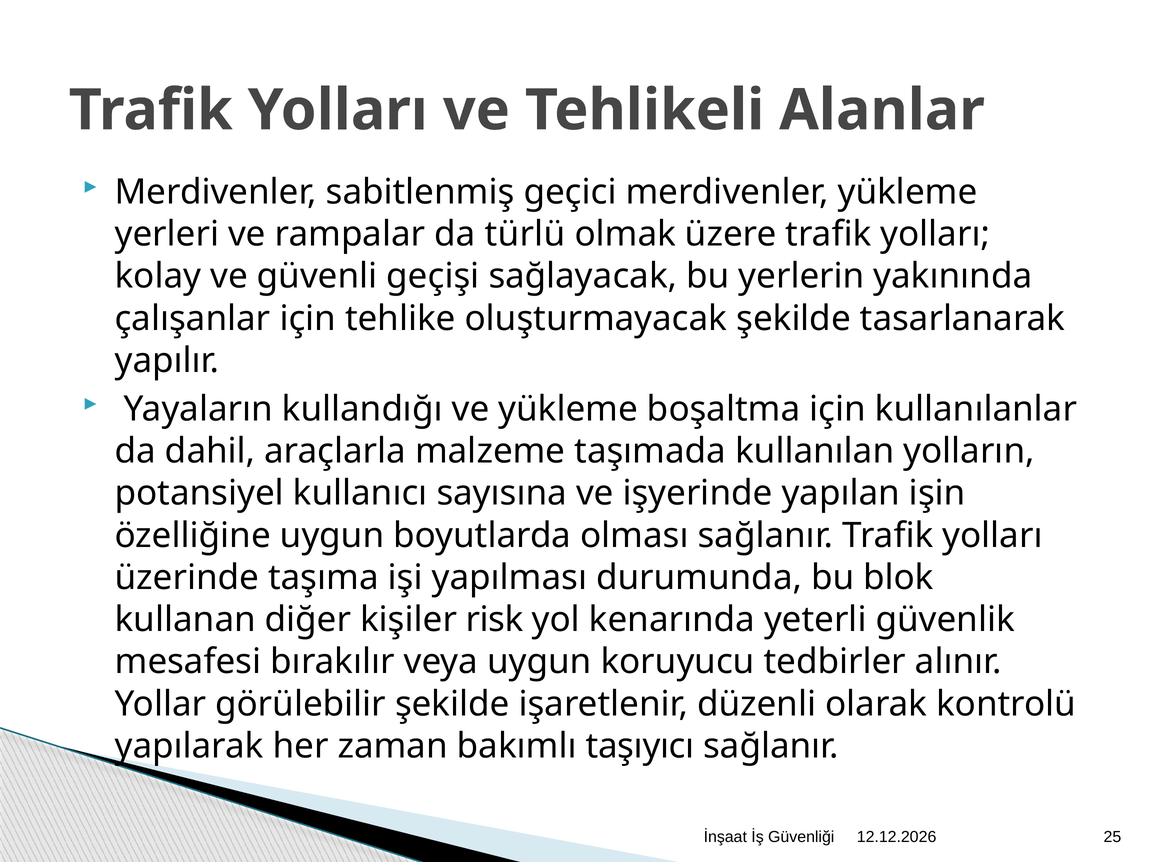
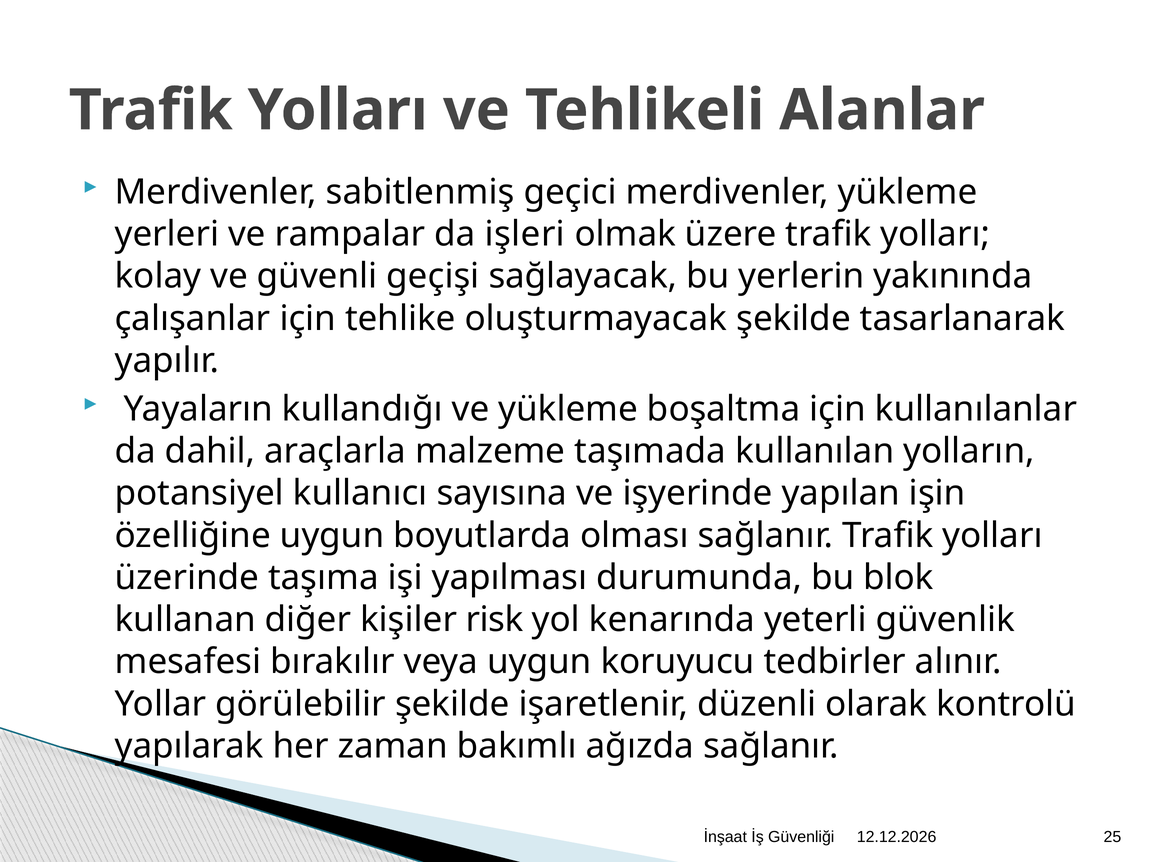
türlü: türlü -> işleri (525, 234)
taşıyıcı: taşıyıcı -> ağızda (640, 746)
